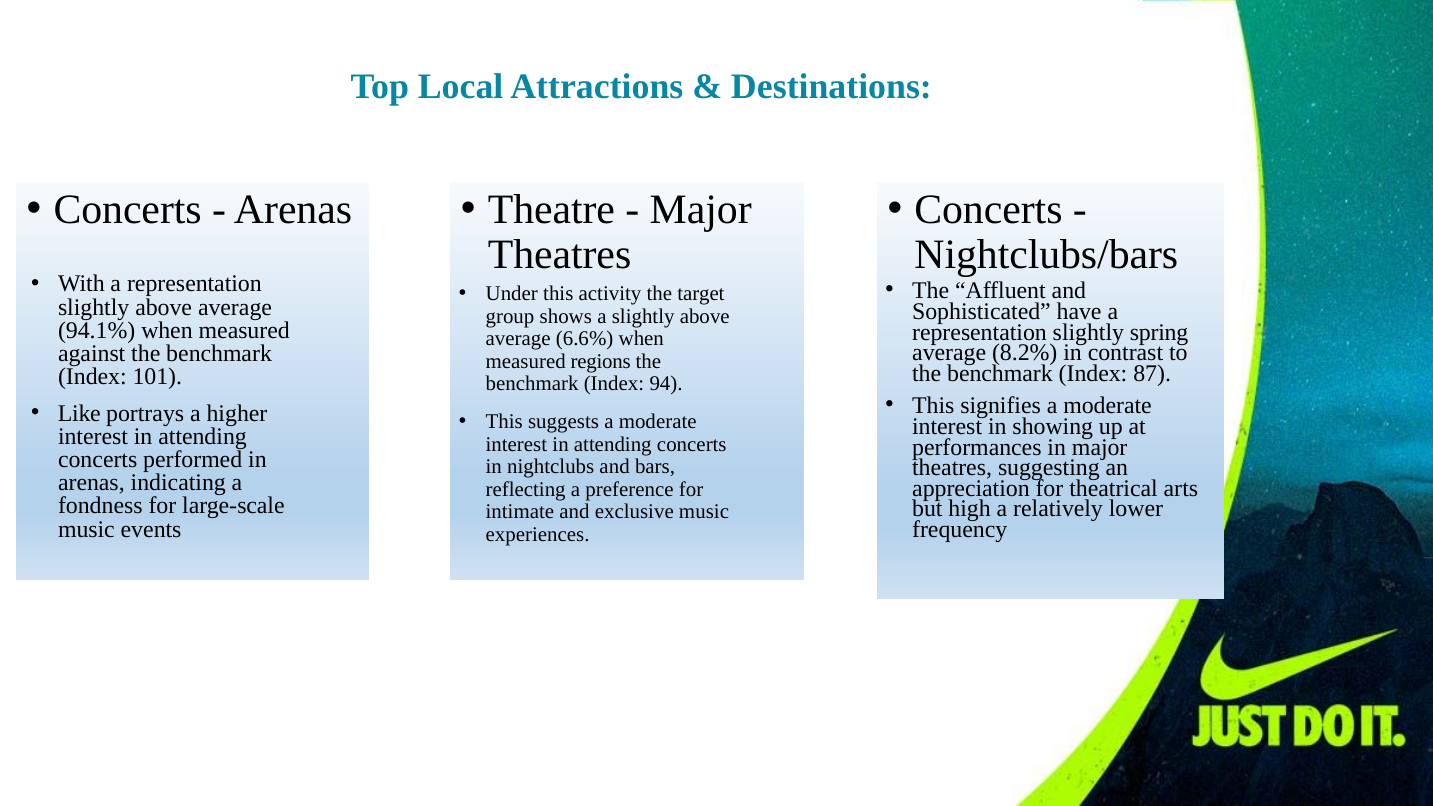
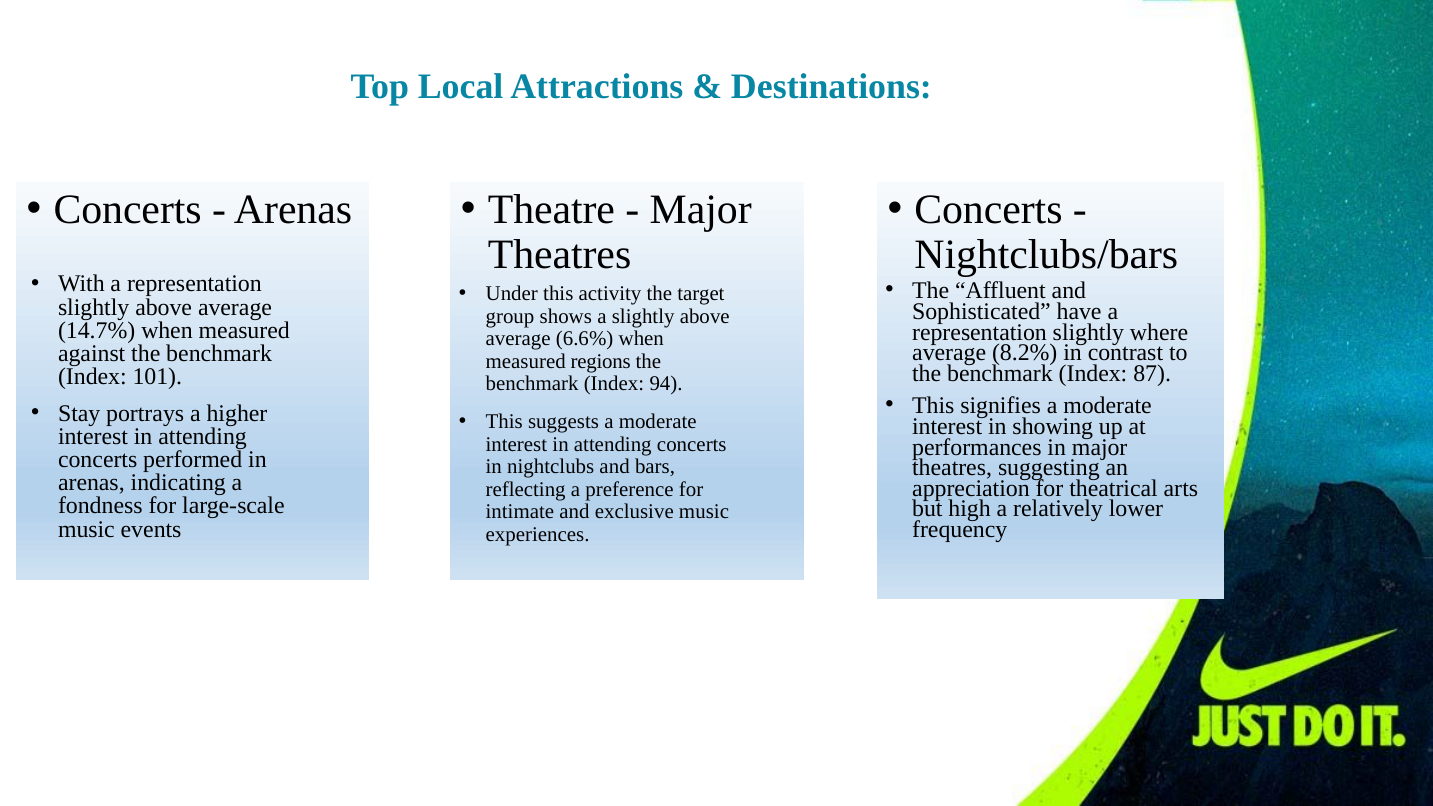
94.1%: 94.1% -> 14.7% (97, 330)
spring: spring -> where (1159, 332)
Like: Like -> Stay (79, 413)
